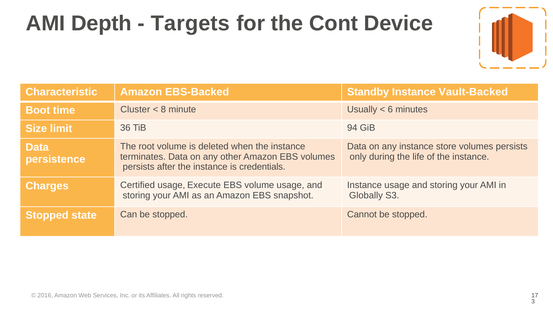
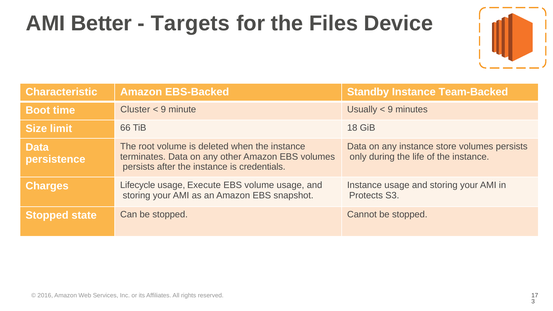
Depth: Depth -> Better (101, 24)
Cont: Cont -> Files (334, 24)
Vault-Backed: Vault-Backed -> Team-Backed (473, 92)
8: 8 -> 9 (163, 109)
6: 6 -> 9 (390, 109)
36: 36 -> 66 (125, 128)
94: 94 -> 18 (352, 128)
Certified: Certified -> Lifecycle (138, 185)
Globally: Globally -> Protects (366, 195)
